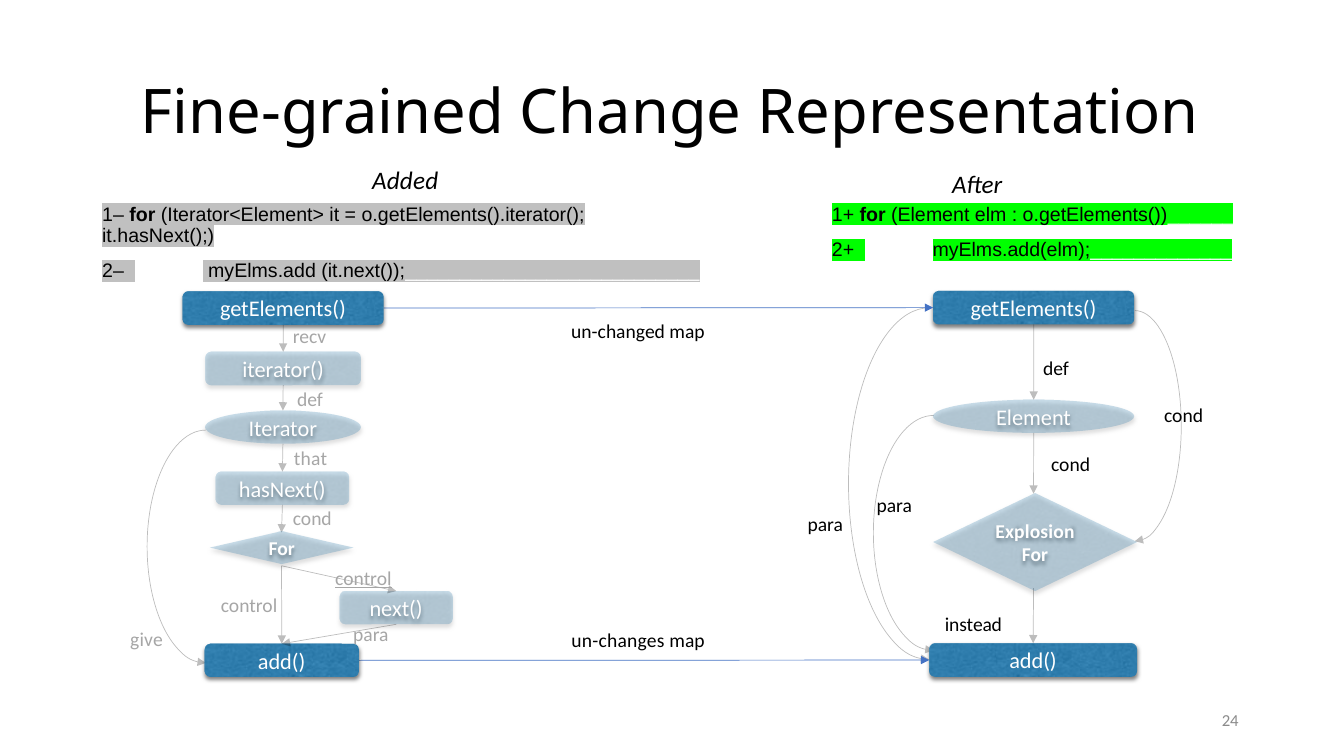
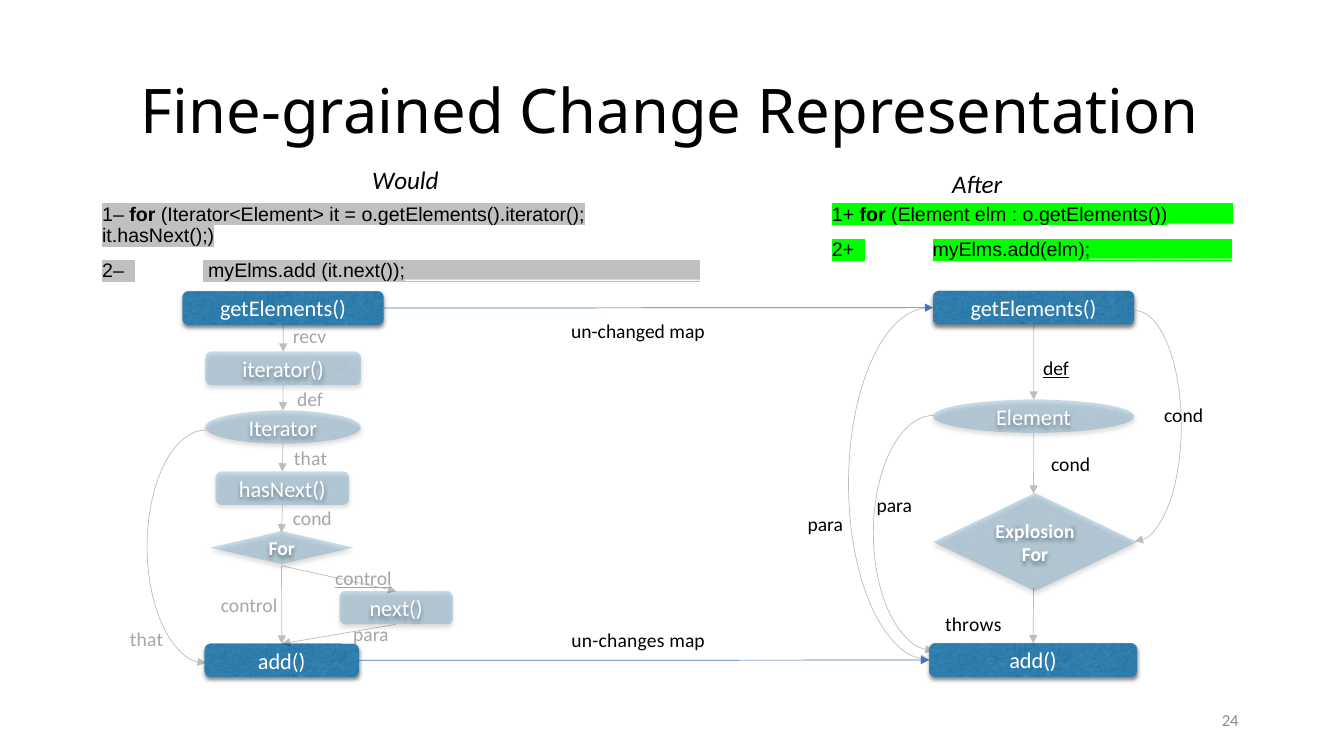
Added: Added -> Would (405, 181)
def underline: none -> present (1056, 369)
instead: instead -> throws (973, 624)
give: give -> that (147, 639)
